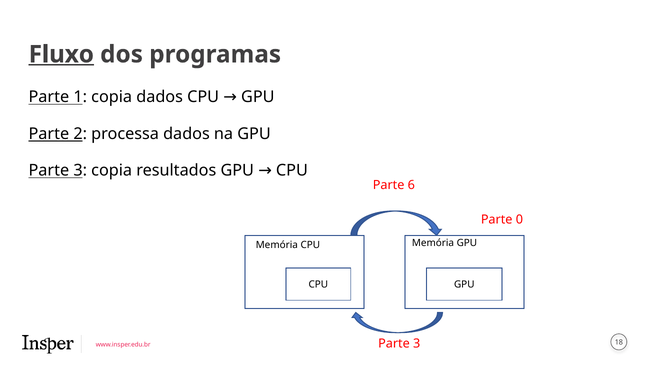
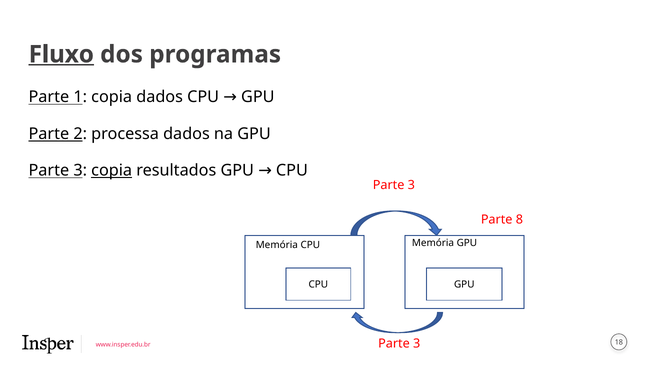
copia underline: none -> present (112, 170)
6: 6 -> 3 (411, 185)
0: 0 -> 8 (519, 220)
